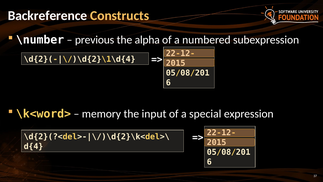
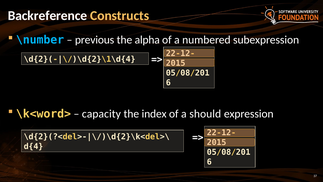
\number colour: white -> light blue (40, 40)
memory: memory -> capacity (101, 114)
input: input -> index (154, 114)
special: special -> should (205, 114)
